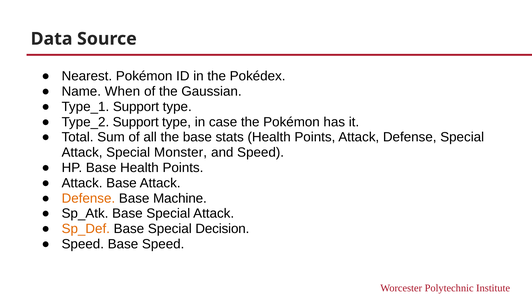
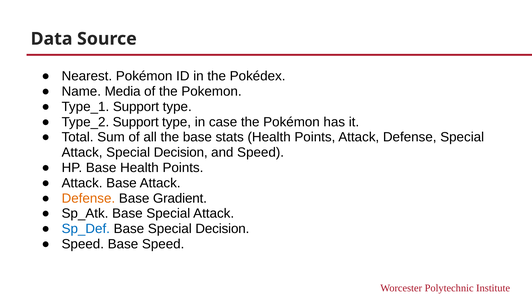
When: When -> Media (123, 92)
Gaussian: Gaussian -> Pokemon (212, 92)
Attack Special Monster: Monster -> Decision (181, 153)
Machine: Machine -> Gradient (180, 198)
Sp_Def colour: orange -> blue (86, 229)
